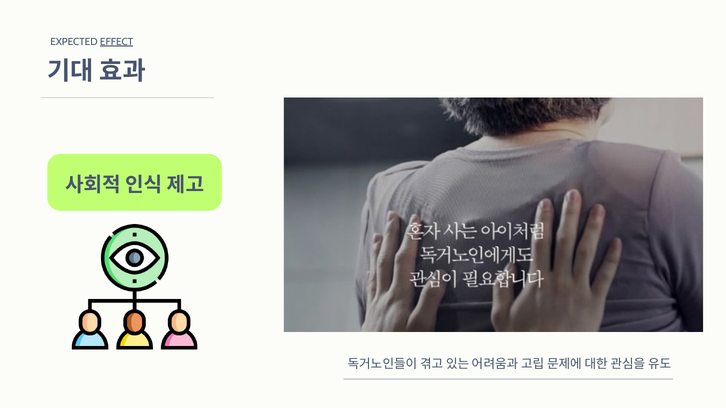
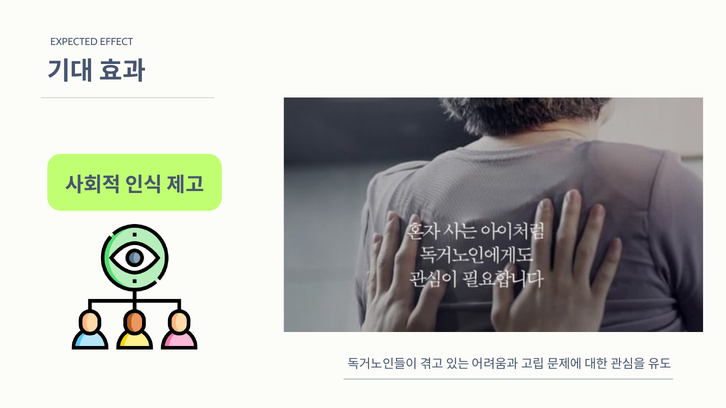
EFFECT underline: present -> none (117, 42)
